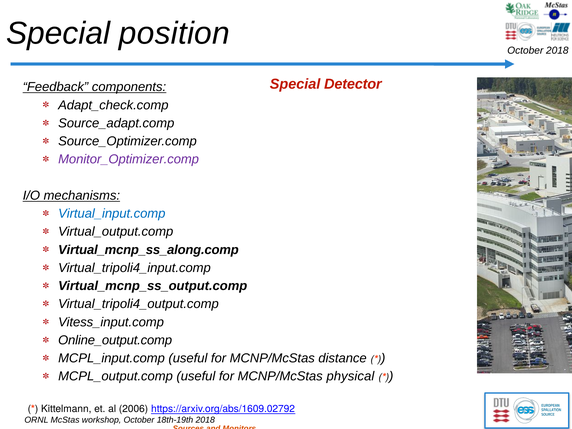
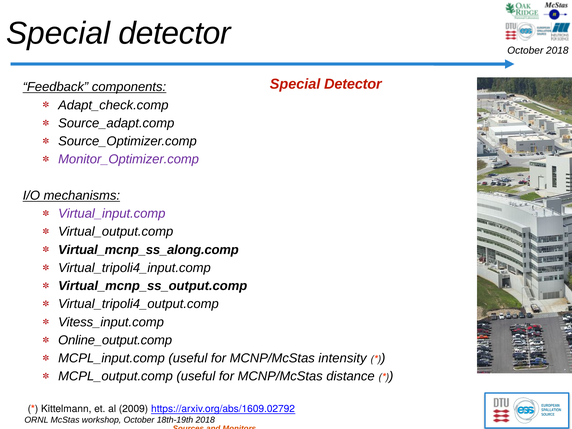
position: position -> detector (175, 33)
Virtual_input.comp colour: blue -> purple (112, 214)
distance: distance -> intensity (343, 358)
physical: physical -> distance (350, 377)
2006: 2006 -> 2009 (134, 409)
